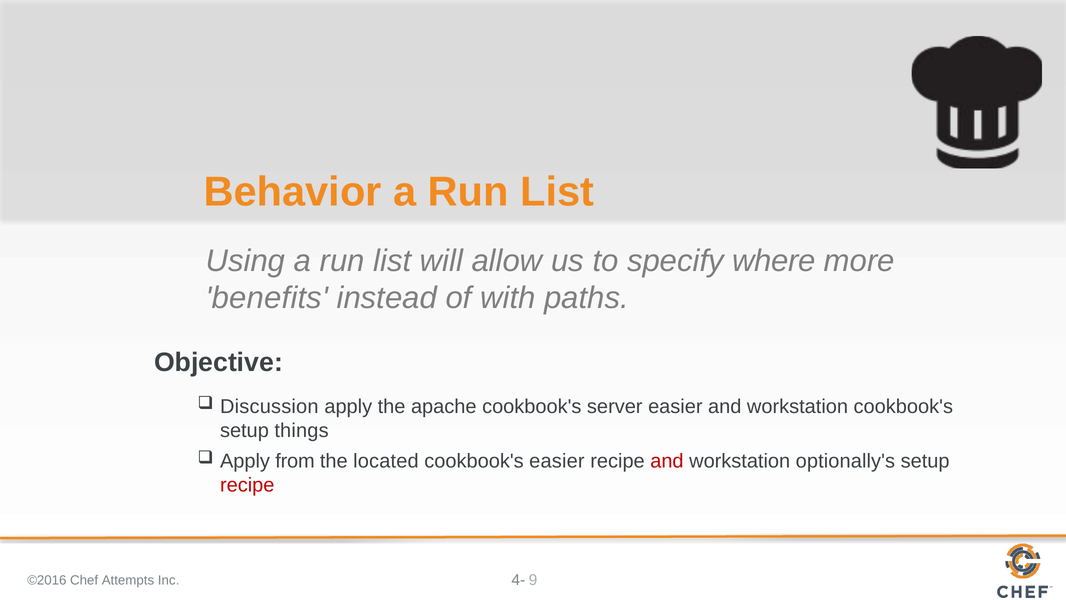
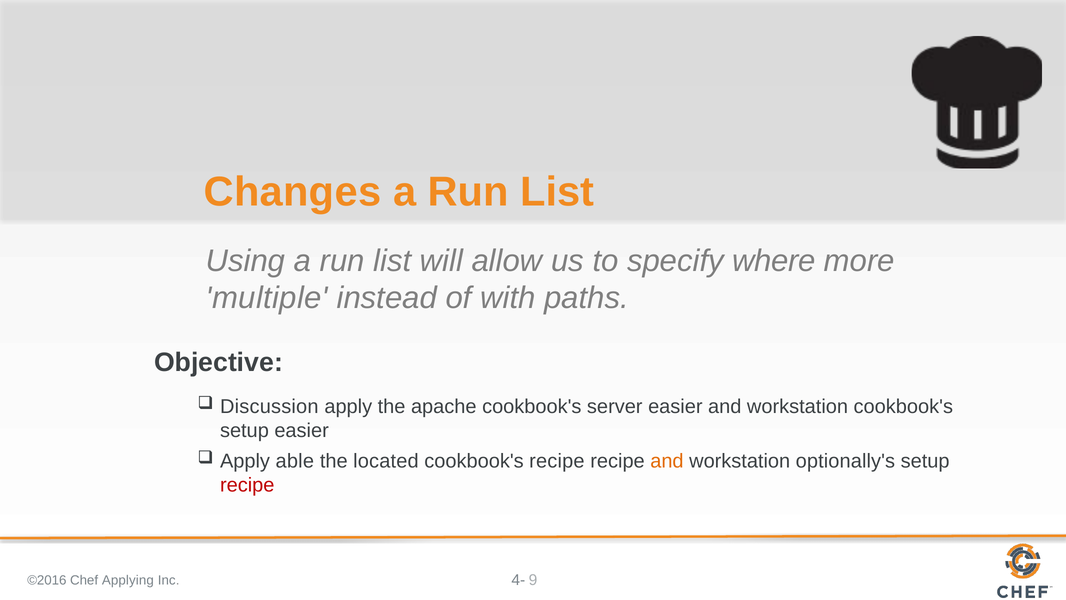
Behavior: Behavior -> Changes (292, 192)
benefits: benefits -> multiple (267, 298)
setup things: things -> easier (302, 430)
from: from -> able (295, 461)
cookbook's easier: easier -> recipe (557, 461)
and colour: red -> orange (667, 461)
Attempts: Attempts -> Applying (128, 580)
